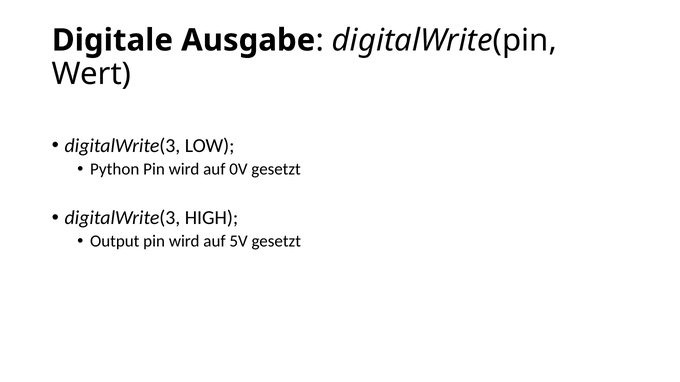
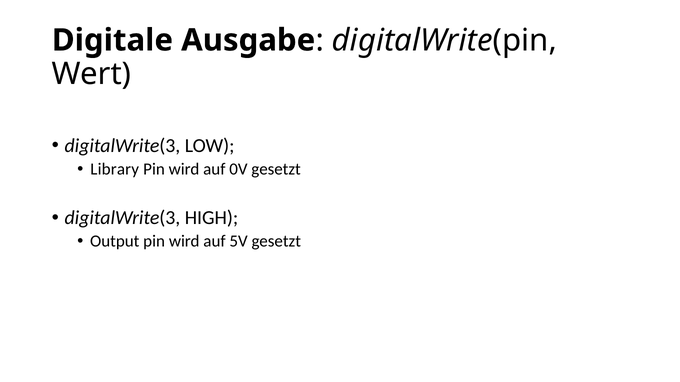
Python: Python -> Library (115, 169)
